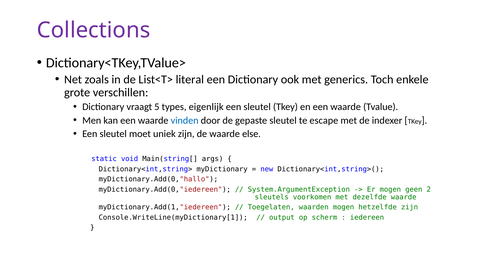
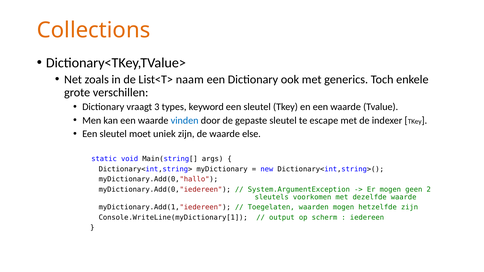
Collections colour: purple -> orange (94, 30)
literal: literal -> naam (190, 79)
5: 5 -> 3 (157, 107)
eigenlijk: eigenlijk -> keyword (206, 107)
